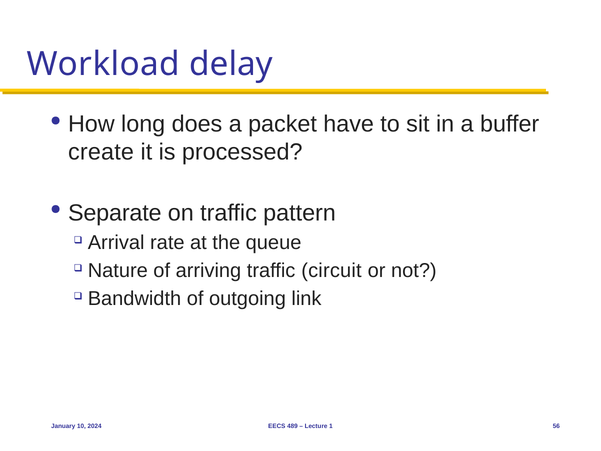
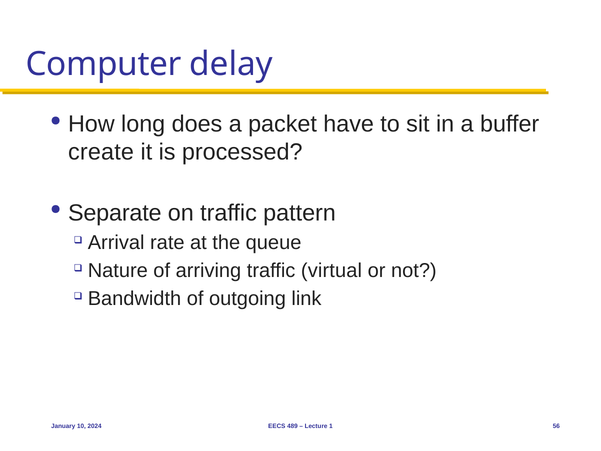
Workload: Workload -> Computer (104, 64)
circuit: circuit -> virtual (331, 271)
